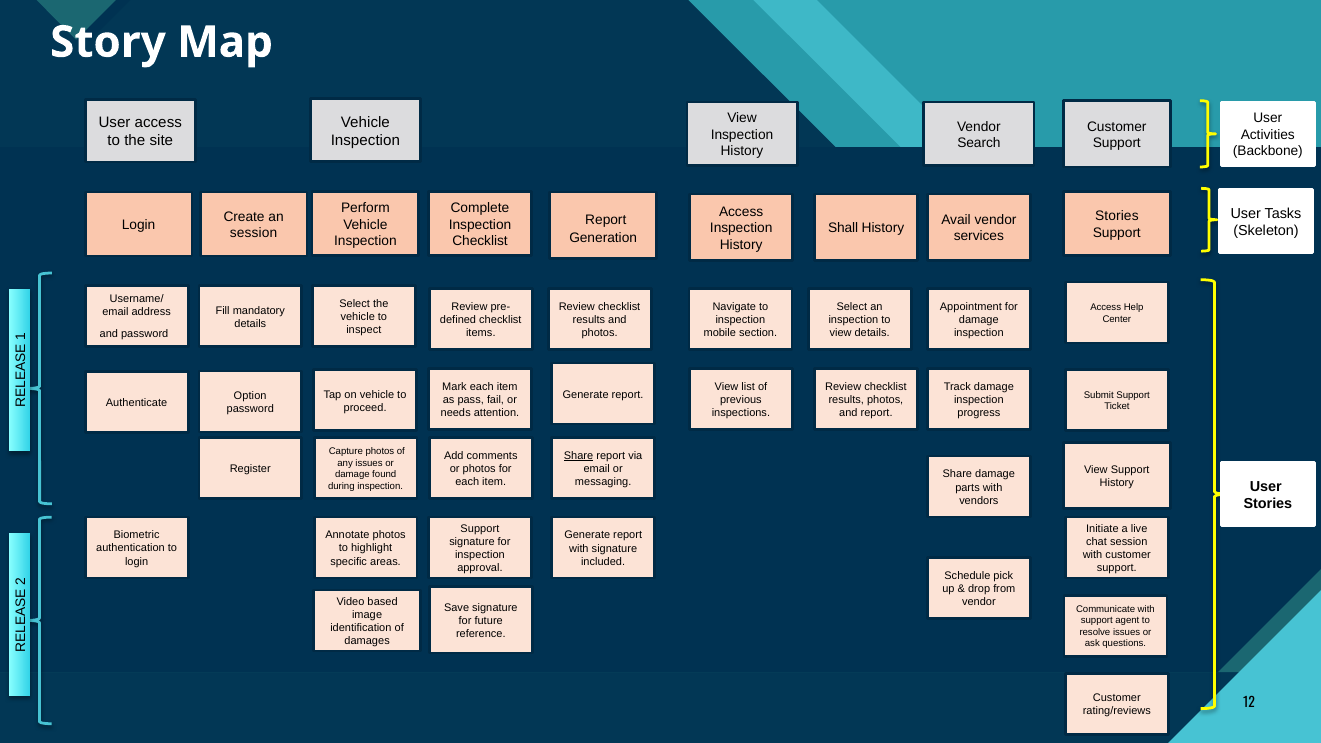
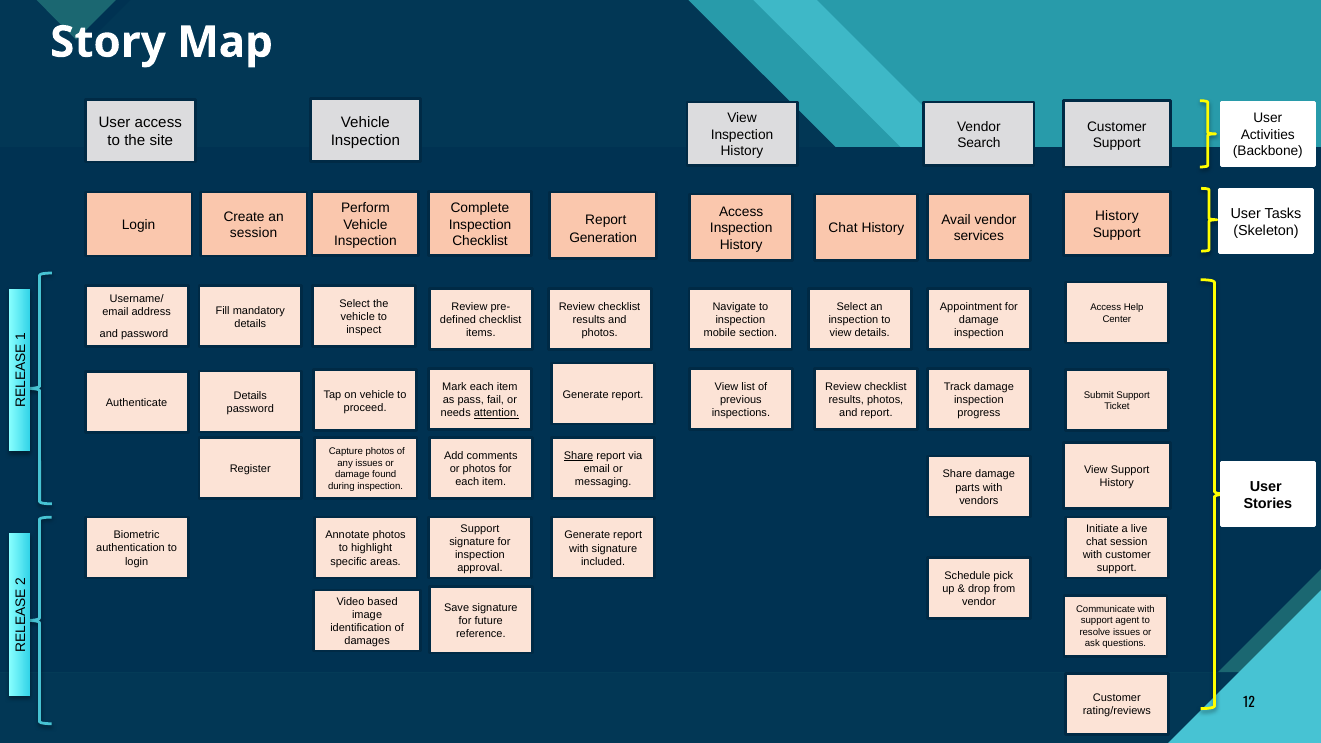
Stories: Stories -> History (1117, 216)
Shall: Shall -> Chat (843, 228)
Option: Option -> Details (250, 396)
attention underline: none -> present (497, 413)
